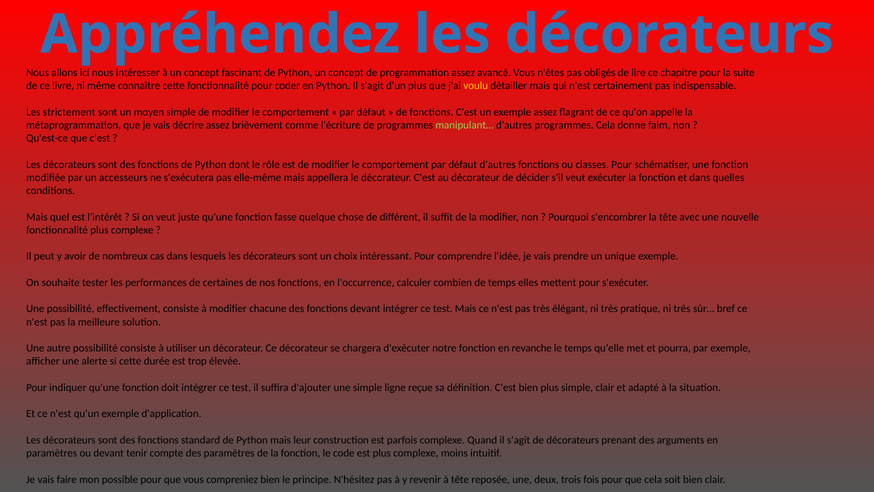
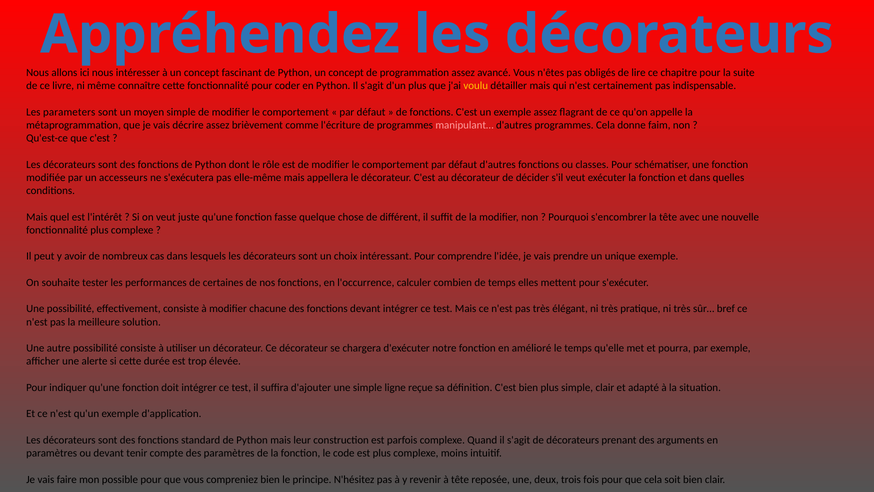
strictement: strictement -> parameters (69, 112)
manipulant… colour: light green -> pink (464, 125)
revanche: revanche -> amélioré (532, 348)
